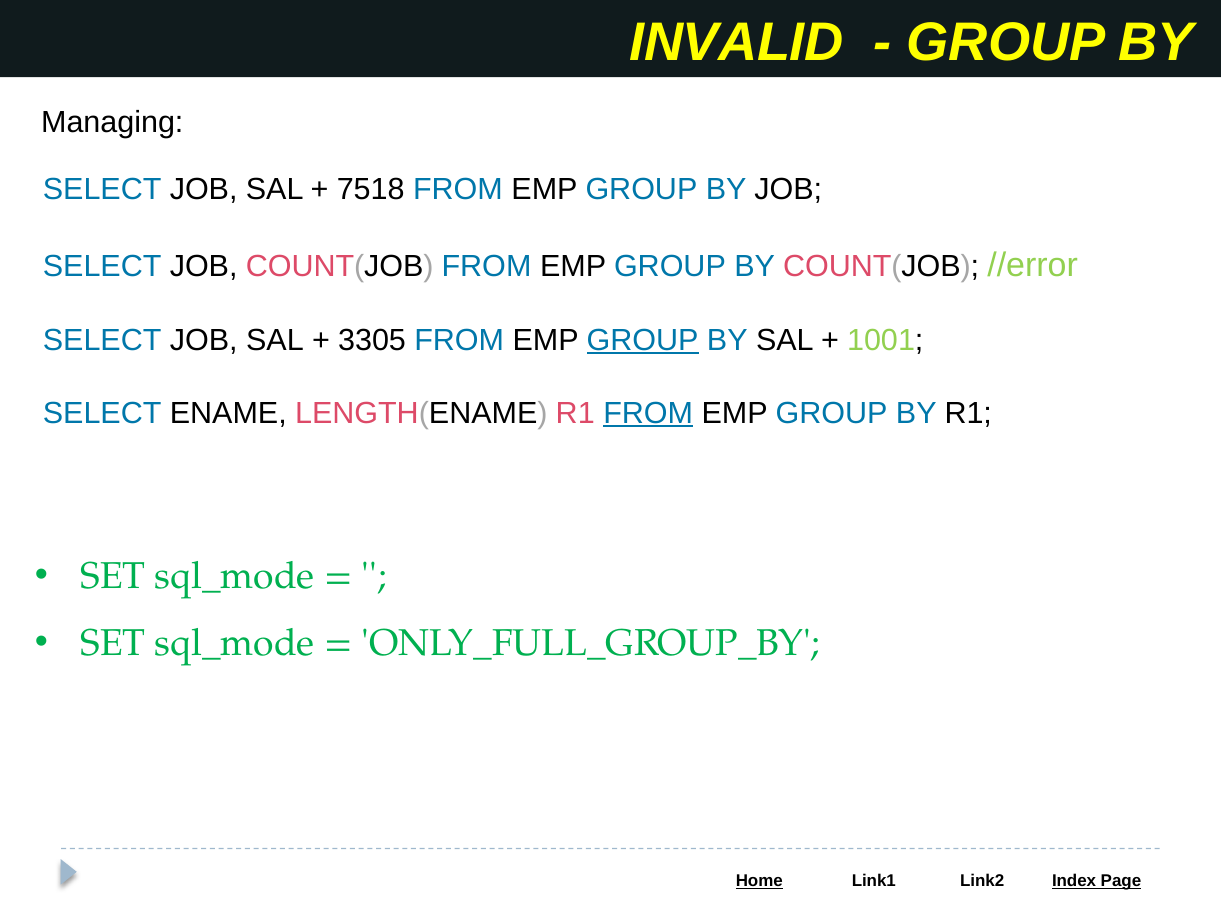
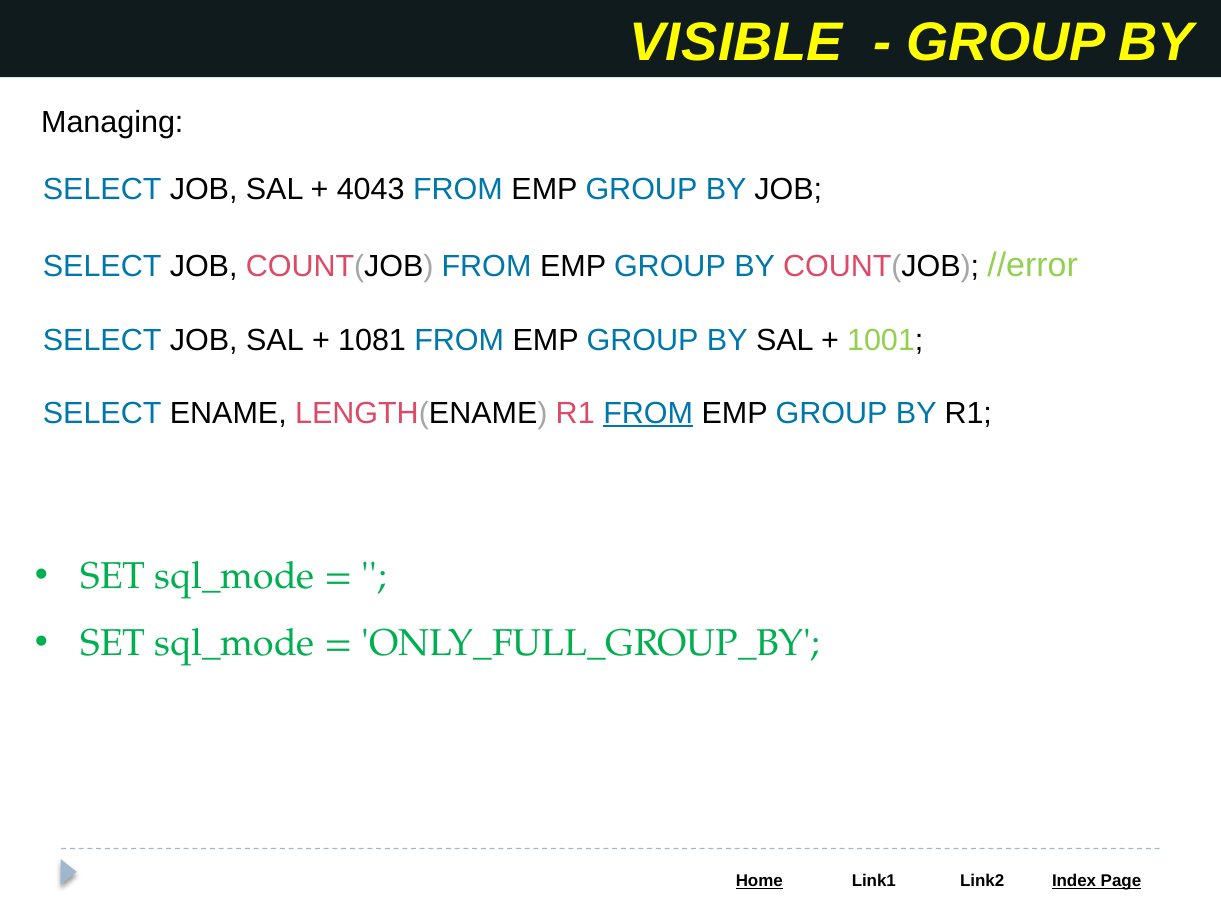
INVALID: INVALID -> VISIBLE (736, 42)
7518: 7518 -> 4043 (371, 189)
3305: 3305 -> 1081 (372, 340)
GROUP underline: present -> none (643, 340)
